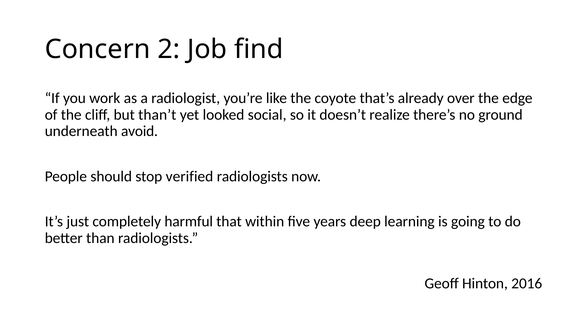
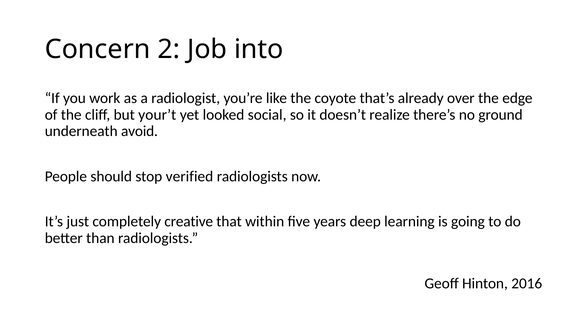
find: find -> into (259, 49)
than’t: than’t -> your’t (157, 115)
harmful: harmful -> creative (189, 222)
